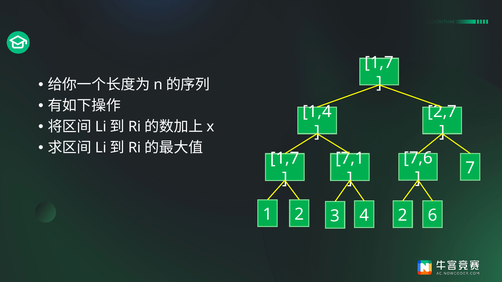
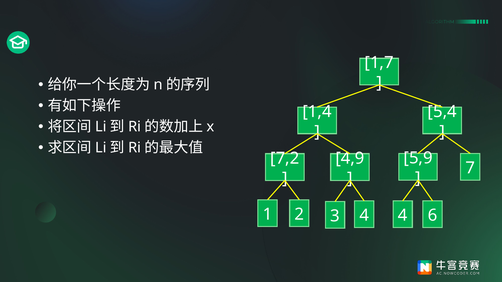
2,7: 2,7 -> 5,4 (442, 112)
7,6: 7,6 -> 5,9 (418, 158)
1,7: 1,7 -> 7,2 (285, 158)
7,1: 7,1 -> 4,9 (350, 158)
2 2: 2 -> 4 (403, 216)
